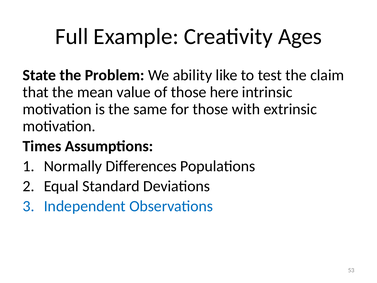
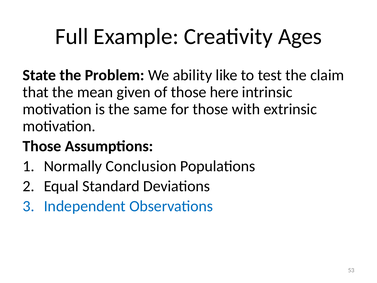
value: value -> given (134, 92)
Times: Times -> Those (42, 146)
Differences: Differences -> Conclusion (141, 166)
